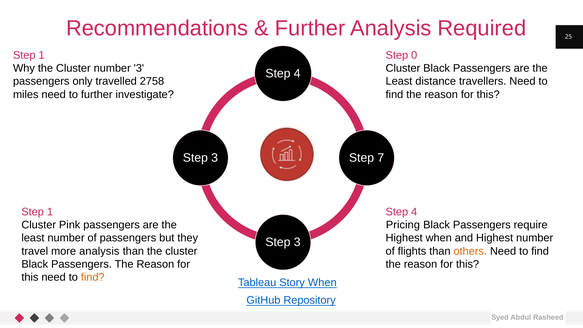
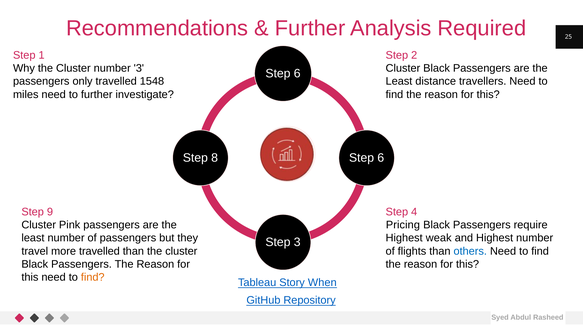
0: 0 -> 2 (414, 55)
4: 4 -> 6 (297, 73)
2758: 2758 -> 1548 (152, 81)
3: 3 -> 8 (215, 158)
7: 7 -> 6 (381, 158)
1: 1 -> 9 (50, 212)
Highest when: when -> weak (439, 238)
more analysis: analysis -> travelled (99, 251)
others colour: orange -> blue (470, 251)
